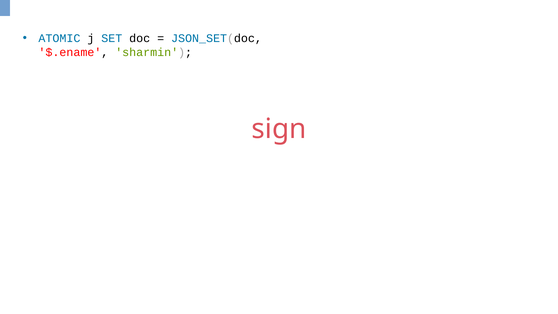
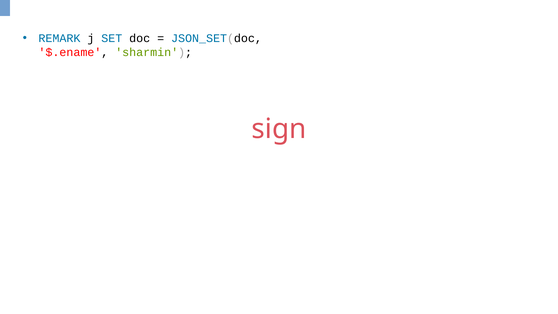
ATOMIC: ATOMIC -> REMARK (59, 38)
